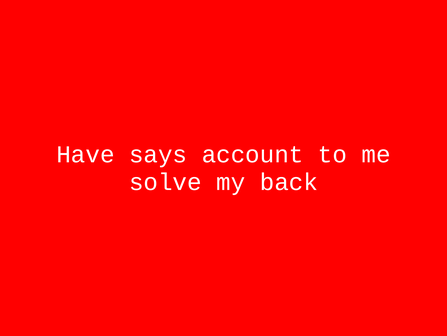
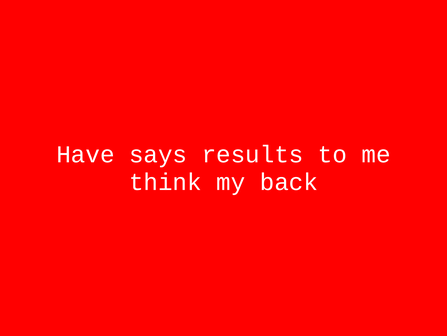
account: account -> results (253, 154)
solve: solve -> think (165, 182)
